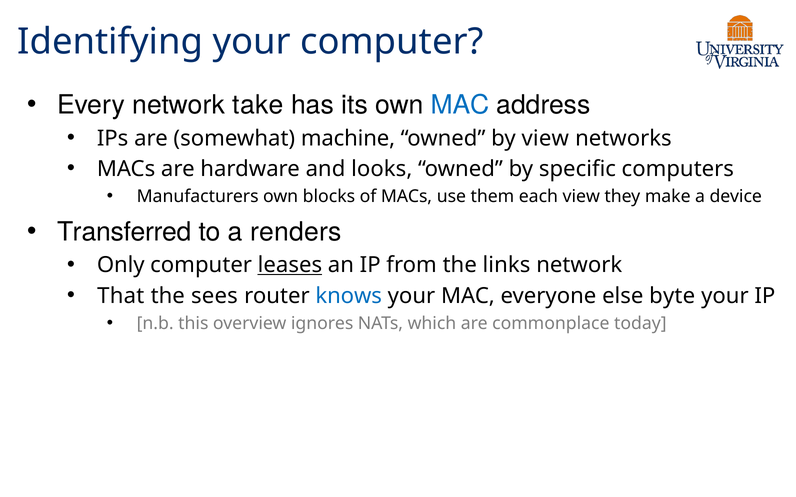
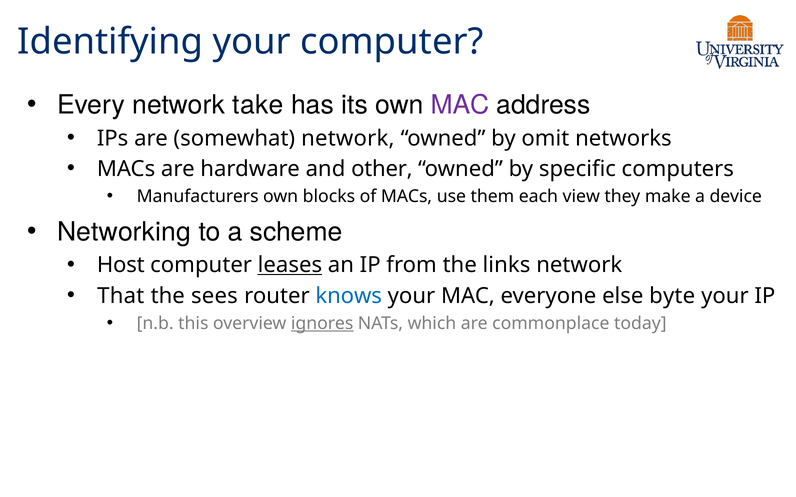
MAC colour: blue -> purple (460, 105)
somewhat machine: machine -> network (348, 138)
by view: view -> omit (545, 138)
looks: looks -> other (382, 169)
Transferred: Transferred -> Networking (124, 232)
renders: renders -> scheme (296, 232)
Only: Only -> Host (121, 265)
ignores underline: none -> present (322, 324)
